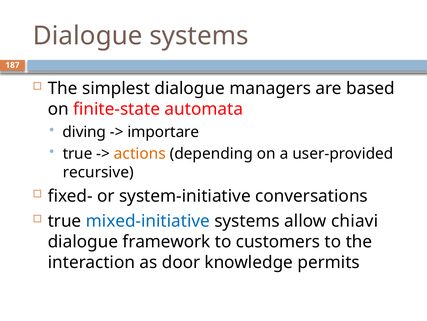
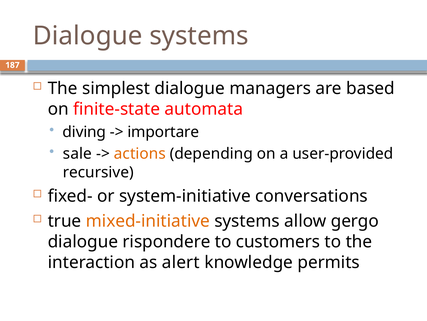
true: true -> sale (77, 153)
mixed-initiative colour: blue -> orange (148, 221)
chiavi: chiavi -> gergo (355, 221)
framework: framework -> rispondere (167, 241)
door: door -> alert (181, 262)
